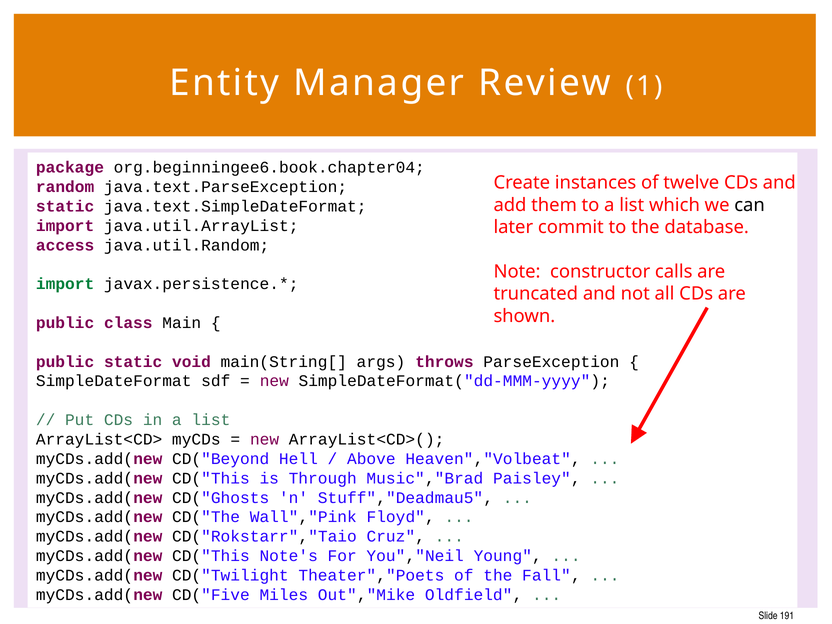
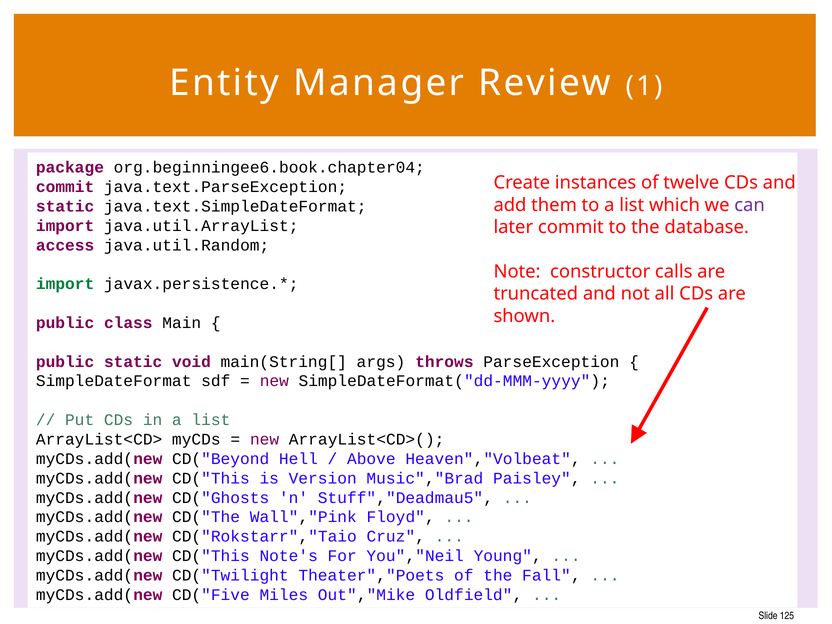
random: random -> commit (65, 187)
can colour: black -> purple (750, 205)
Through: Through -> Version (323, 478)
191: 191 -> 125 (787, 616)
